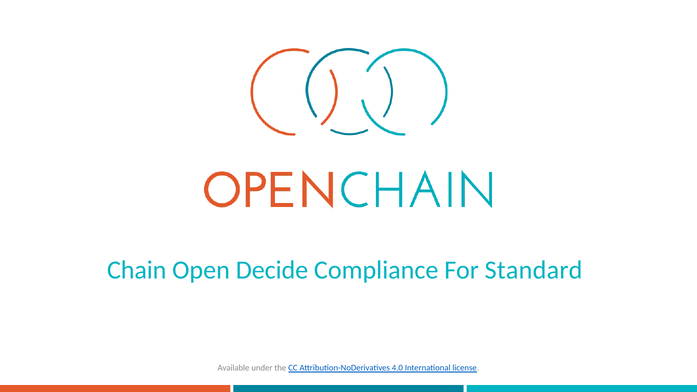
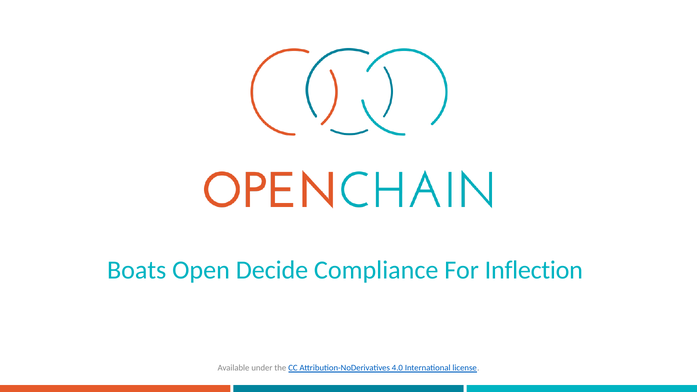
Chain: Chain -> Boats (137, 270)
Standard: Standard -> Inflection (534, 270)
